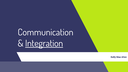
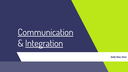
Communication underline: none -> present (46, 32)
